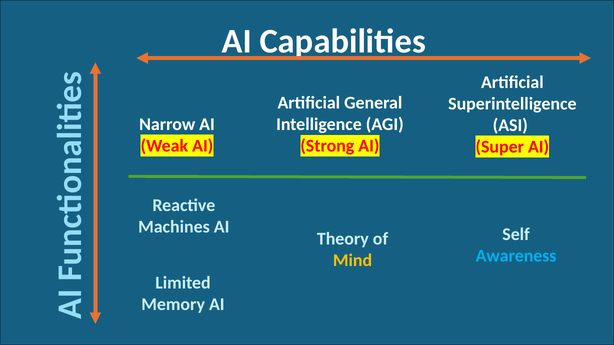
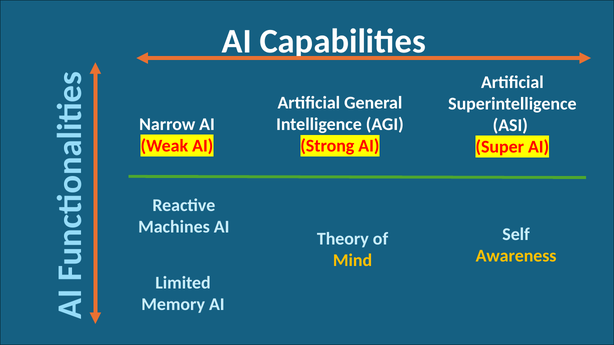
Awareness colour: light blue -> yellow (516, 256)
